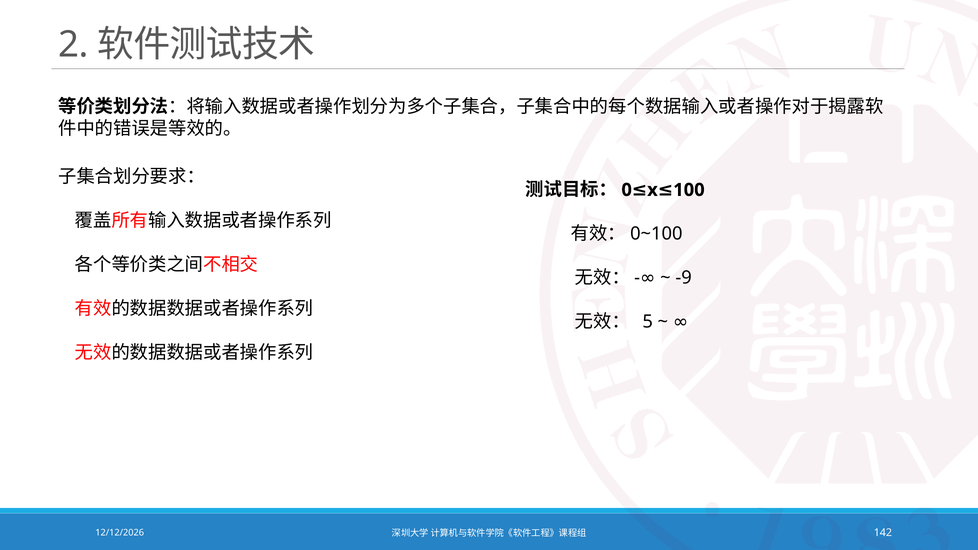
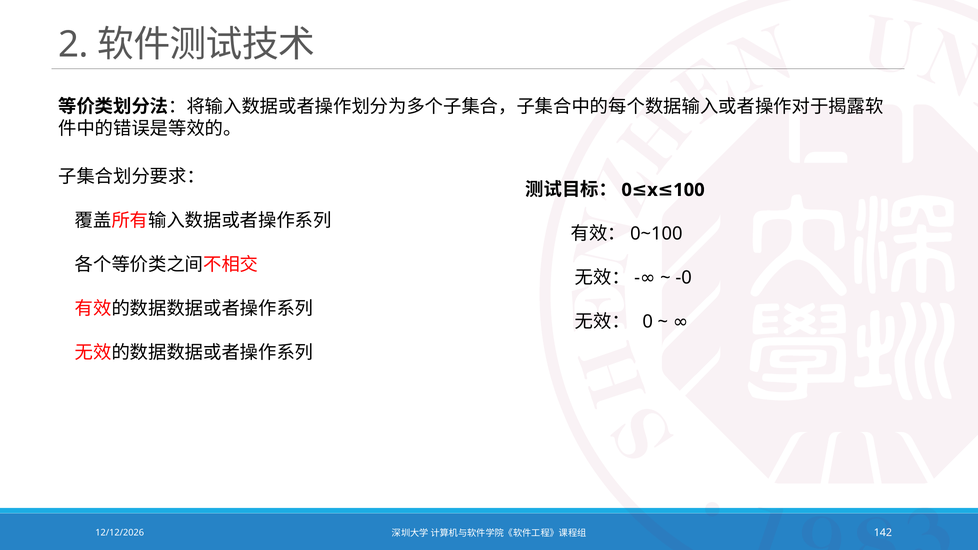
-9: -9 -> -0 (684, 278)
5: 5 -> 0 (648, 322)
